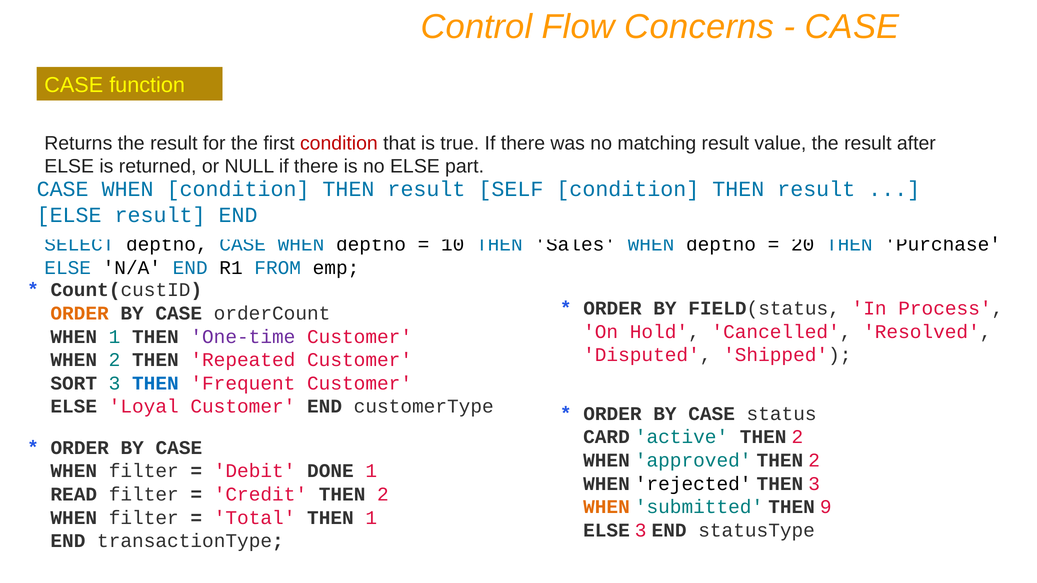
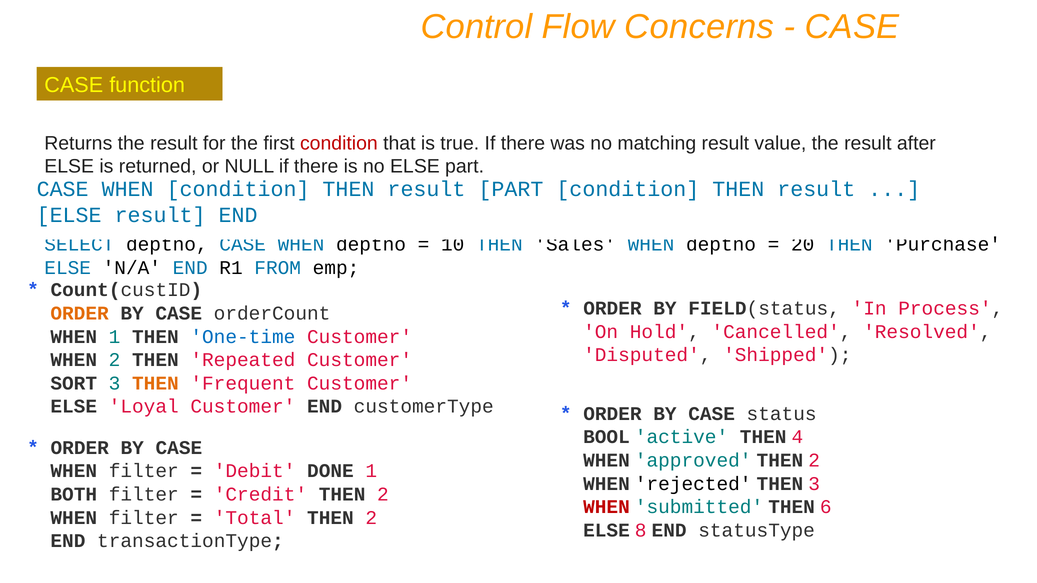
result SELF: SELF -> PART (511, 189)
One-time colour: purple -> blue (243, 337)
THEN colour: blue -> orange (155, 383)
CARD: CARD -> BOOL (606, 437)
active THEN 2: 2 -> 4 (797, 437)
READ: READ -> BOTH (74, 495)
WHEN colour: orange -> red (606, 507)
9: 9 -> 6 (826, 507)
Total THEN 1: 1 -> 2 (371, 518)
ELSE 3: 3 -> 8 (641, 531)
